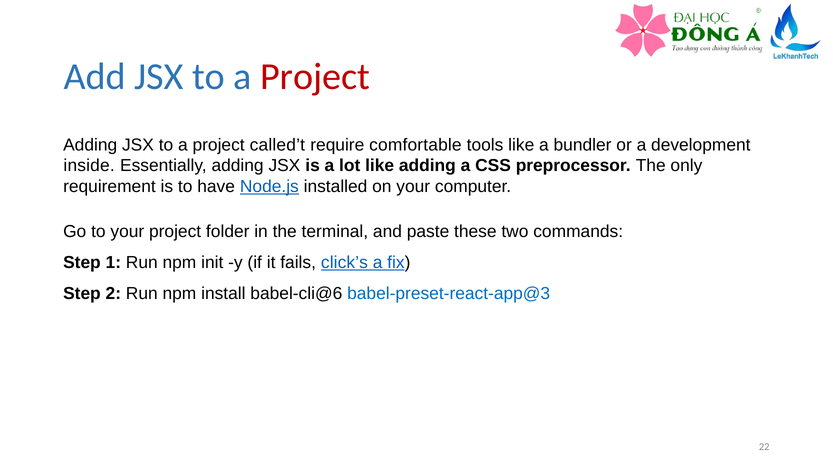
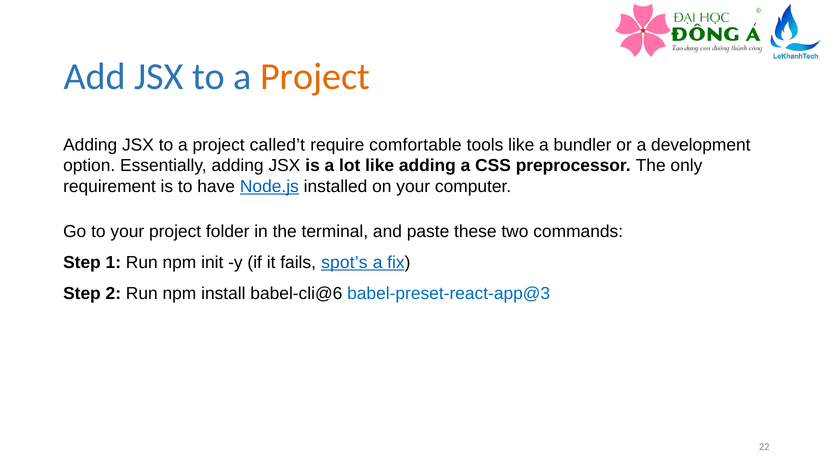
Project colour: red -> orange (315, 77)
inside: inside -> option (89, 166)
click’s: click’s -> spot’s (344, 263)
